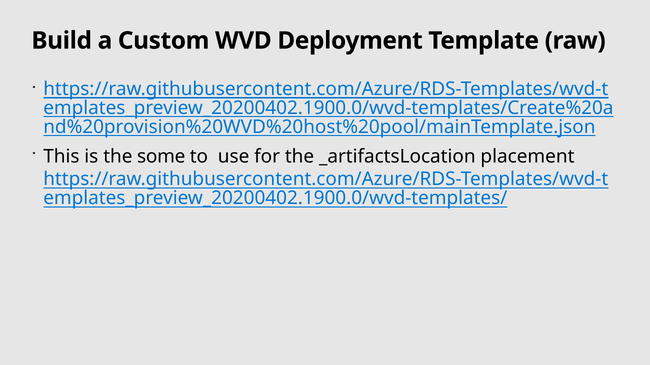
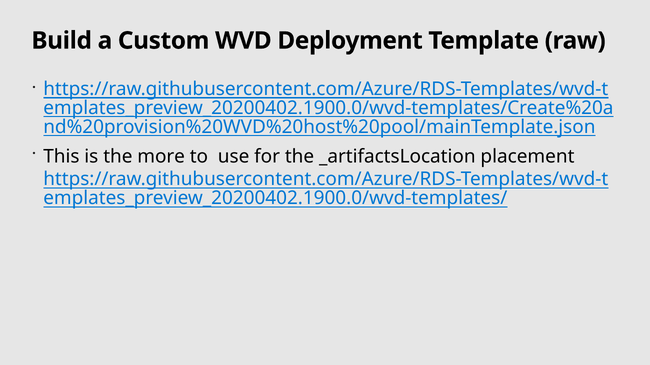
some: some -> more (161, 157)
